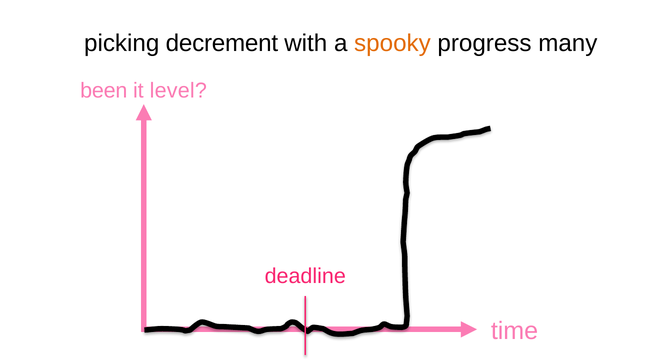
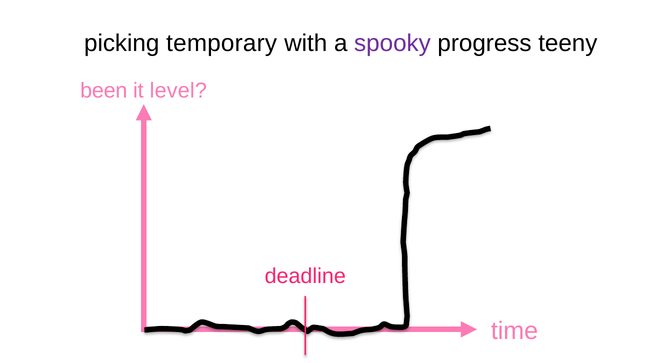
decrement: decrement -> temporary (222, 43)
spooky colour: orange -> purple (392, 43)
many: many -> teeny (568, 43)
